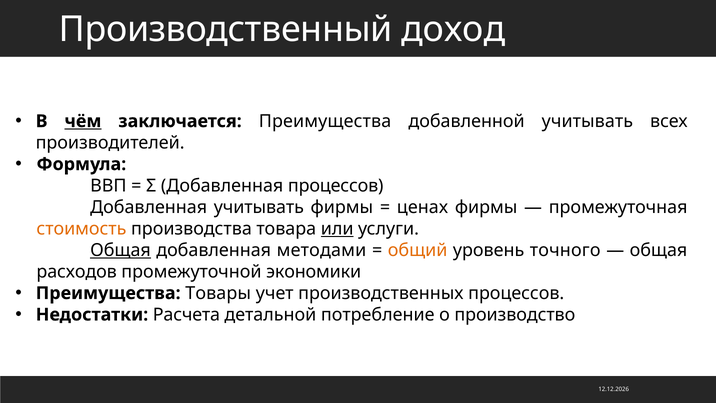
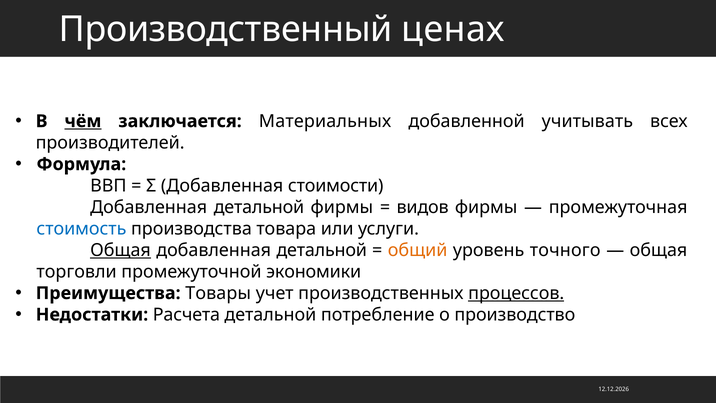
доход: доход -> ценах (453, 29)
заключается Преимущества: Преимущества -> Материальных (325, 121)
Добавленная процессов: процессов -> стоимости (336, 186)
учитывать: учитывать -> детальной (259, 207)
ценах: ценах -> видов (423, 207)
стоимость colour: orange -> blue (81, 229)
или underline: present -> none (337, 229)
методами: методами -> детальной (322, 250)
расходов: расходов -> торговли (77, 272)
процессов underline: none -> present (516, 293)
